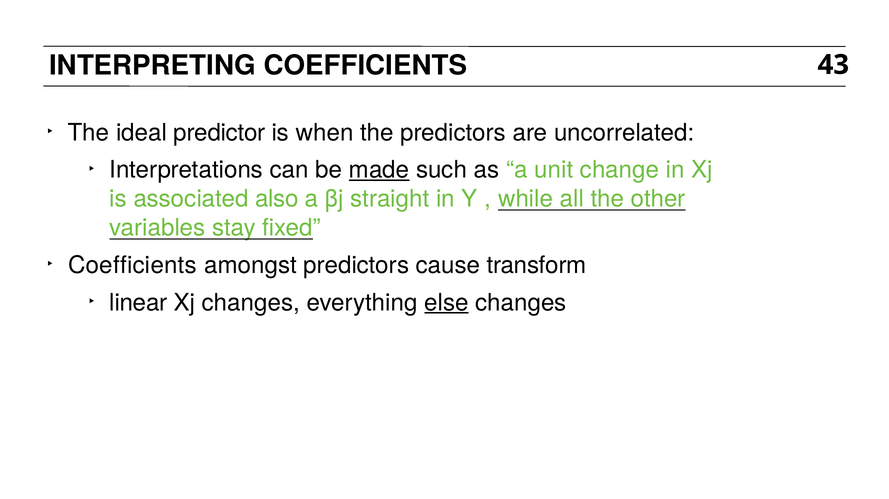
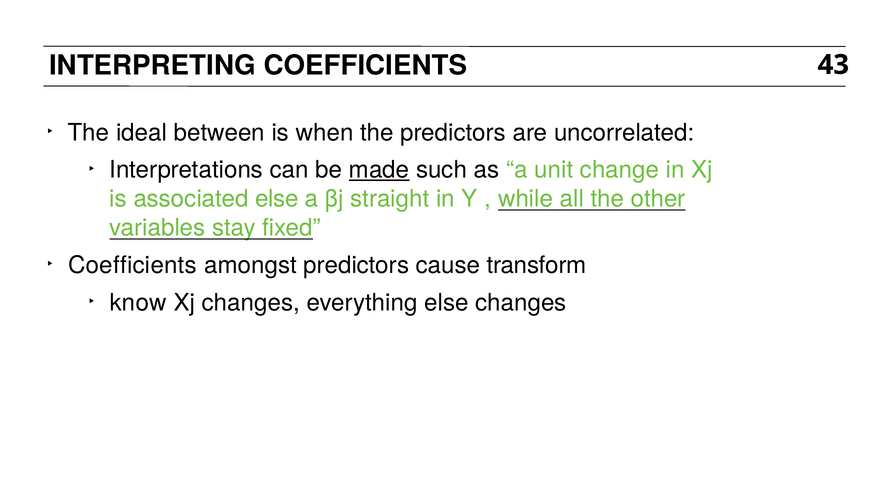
predictor: predictor -> between (219, 133)
associated also: also -> else (277, 199)
linear: linear -> know (138, 303)
else underline: present -> none (446, 303)
